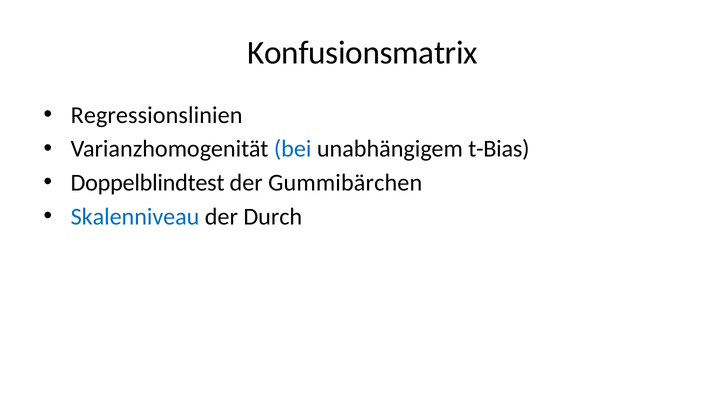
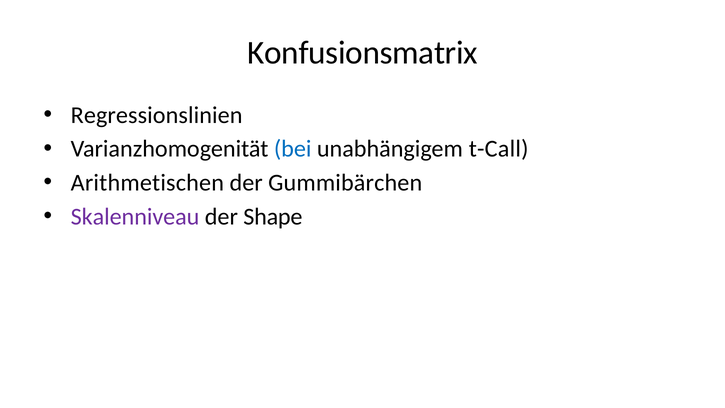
t-Bias: t-Bias -> t-Call (499, 149)
Doppelblindtest: Doppelblindtest -> Arithmetischen (147, 183)
Skalenniveau colour: blue -> purple (135, 216)
Durch: Durch -> Shape (273, 216)
